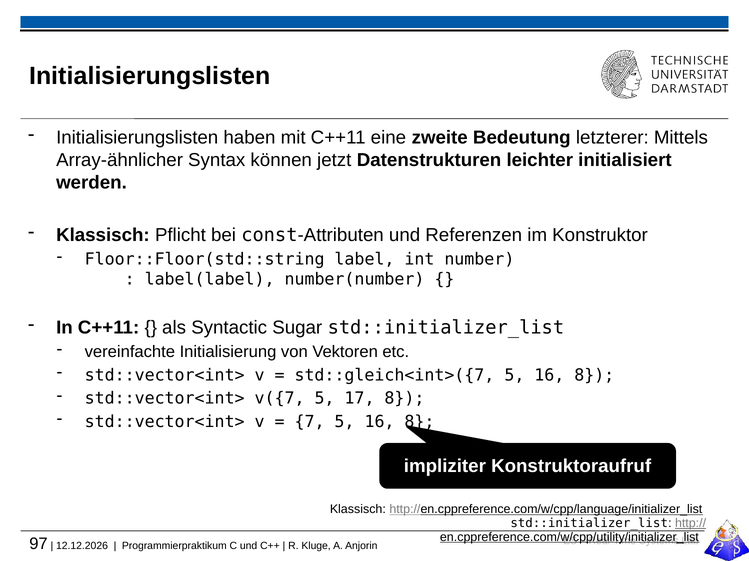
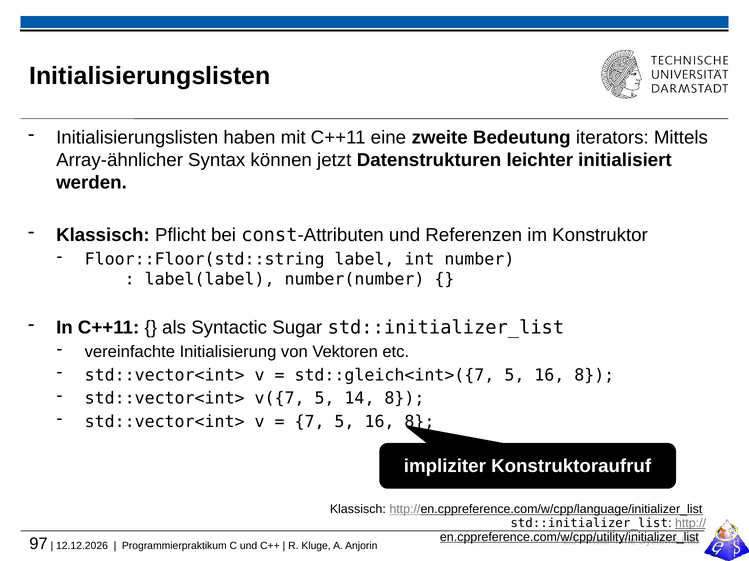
letzterer: letzterer -> iterators (612, 138)
17: 17 -> 14 (359, 399)
